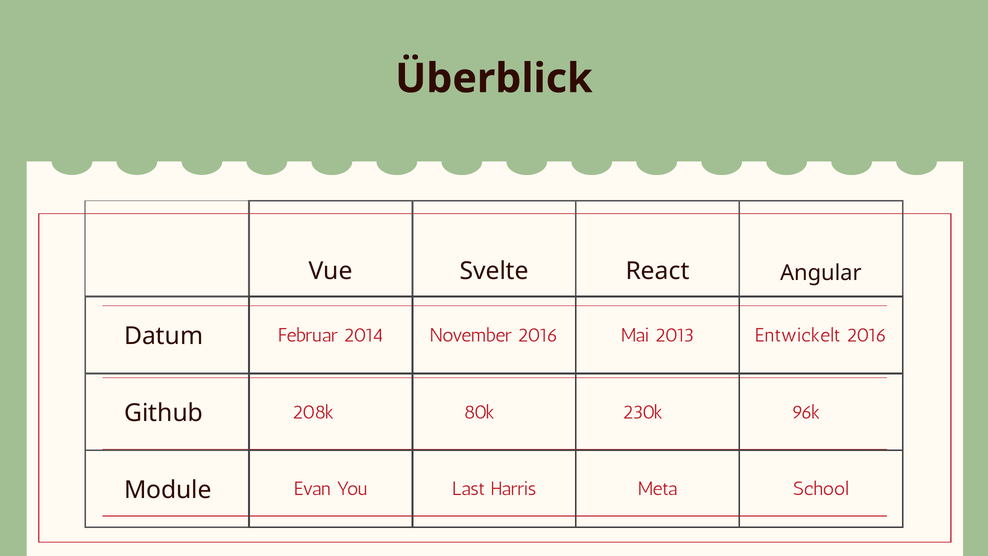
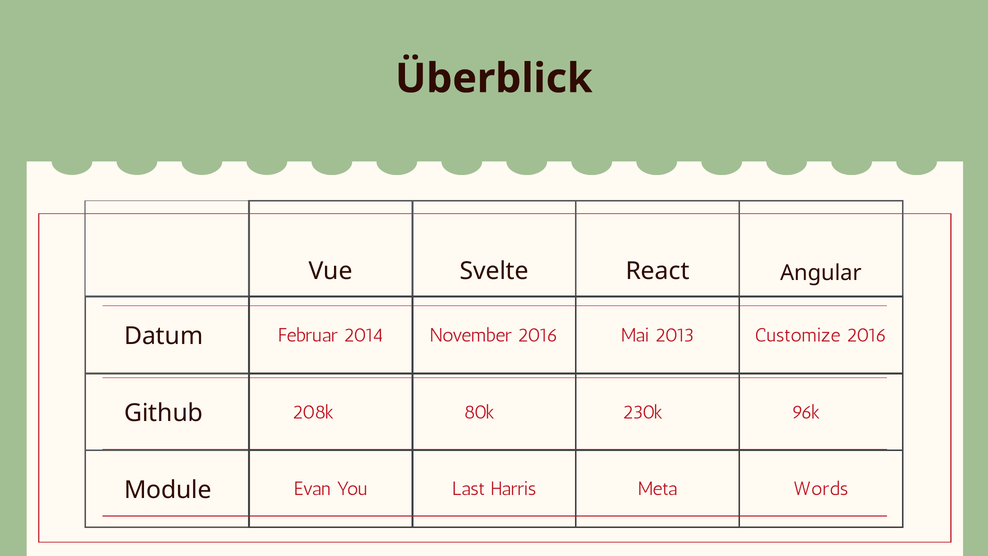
Entwickelt: Entwickelt -> Customize (798, 335)
School: School -> Words (821, 489)
